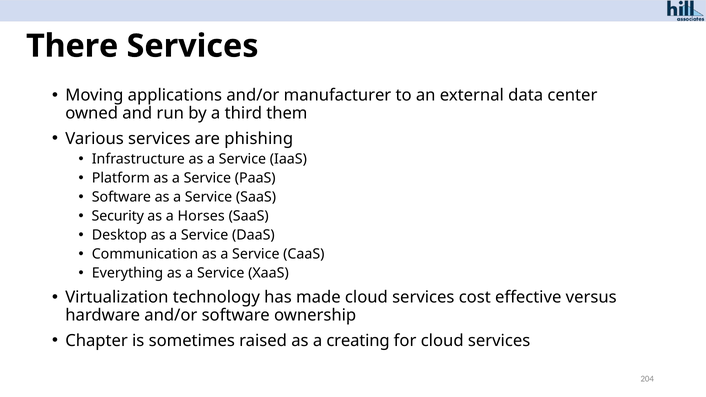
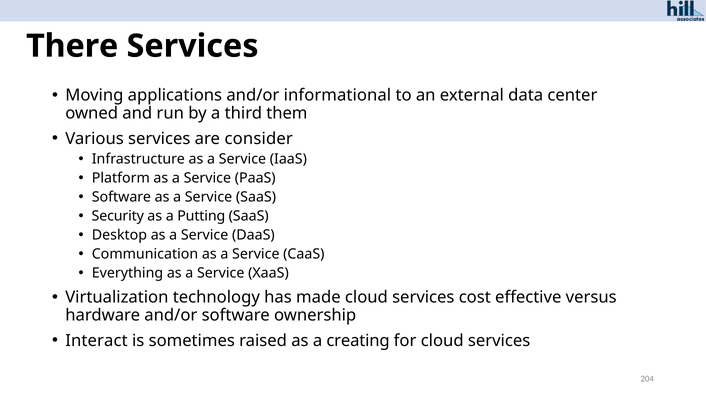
manufacturer: manufacturer -> informational (337, 95)
phishing: phishing -> consider (259, 139)
Horses: Horses -> Putting (201, 216)
Chapter: Chapter -> Interact (96, 341)
